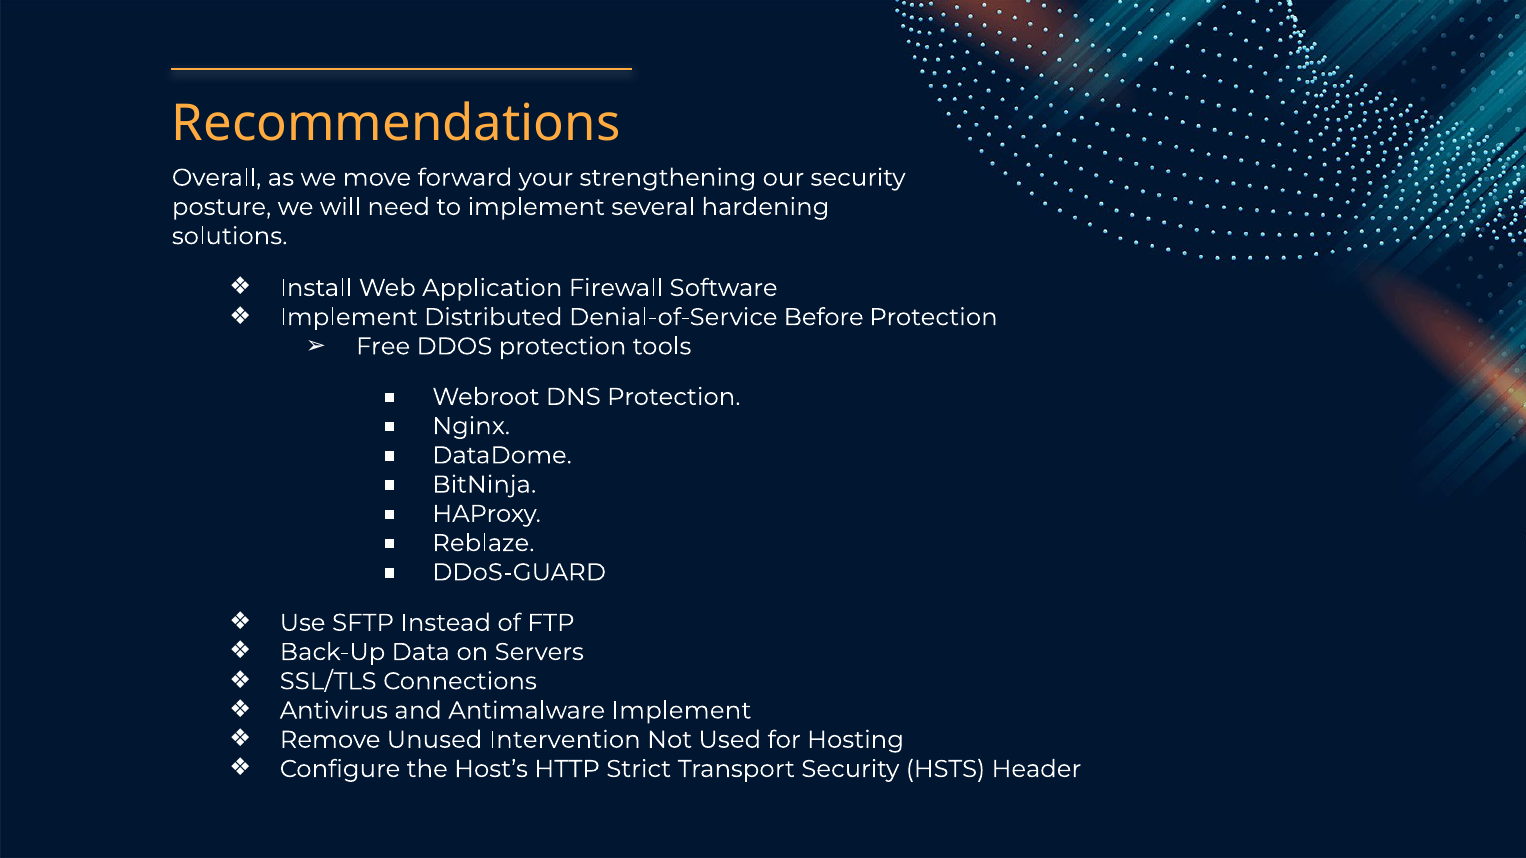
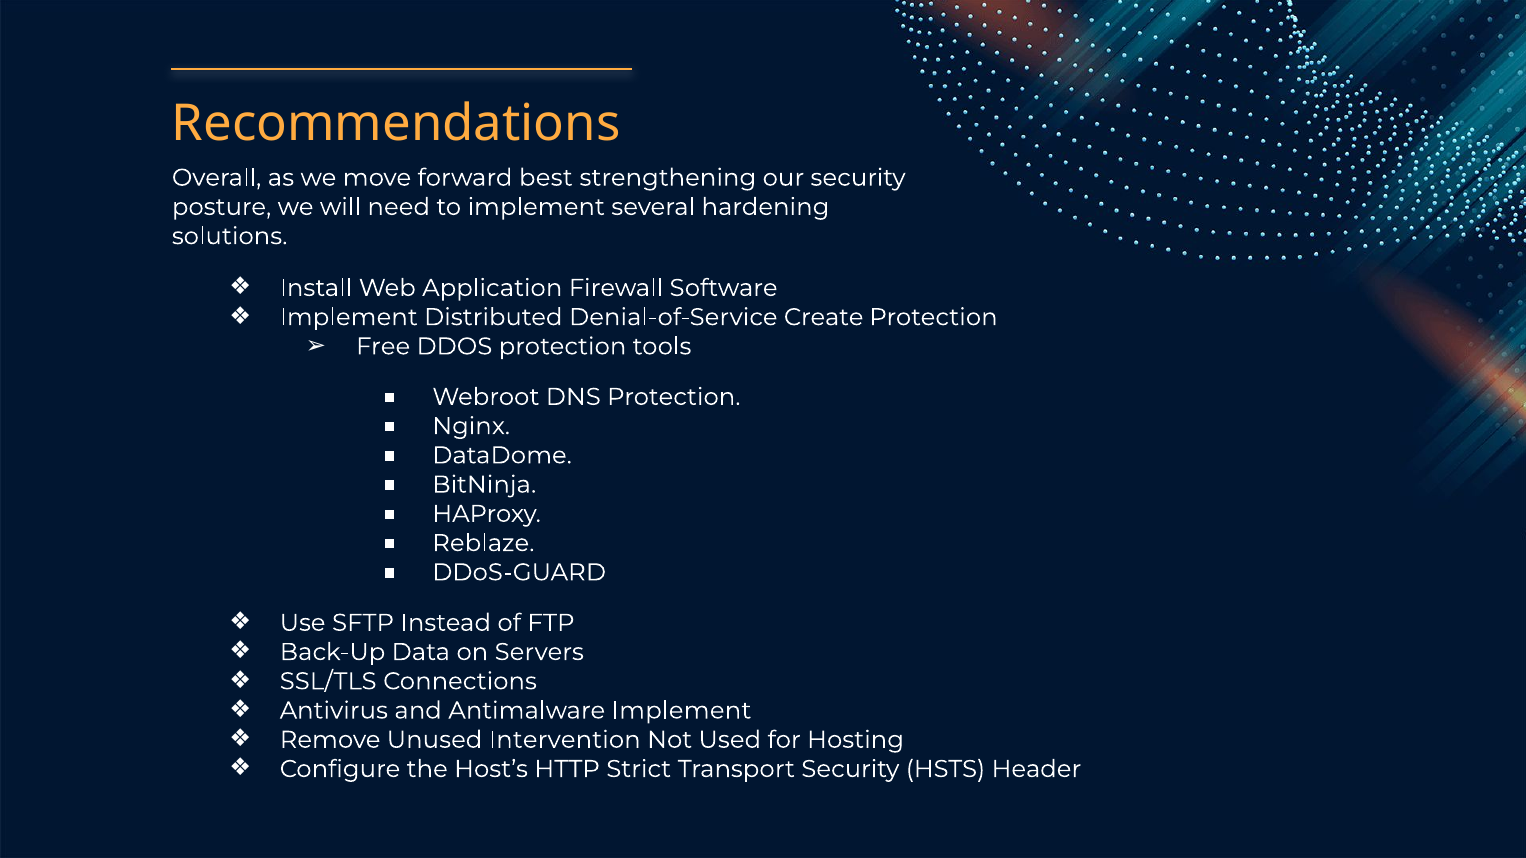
your: your -> best (546, 178)
Before: Before -> Create (824, 317)
